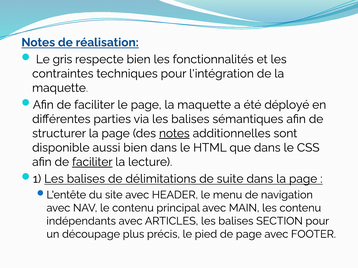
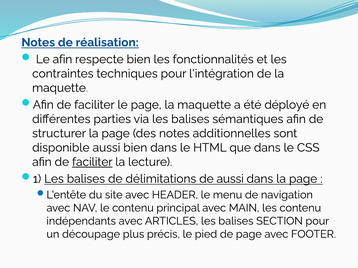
Le gris: gris -> afin (62, 59)
notes underline: present -> none (174, 134)
de suite: suite -> aussi (230, 179)
